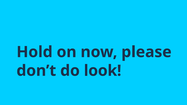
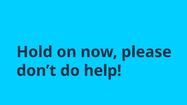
look: look -> help (103, 71)
